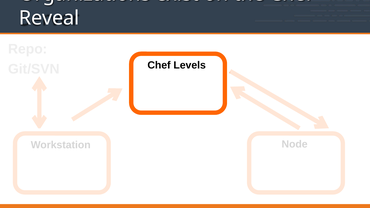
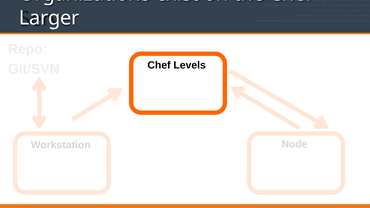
Reveal: Reveal -> Larger (49, 18)
